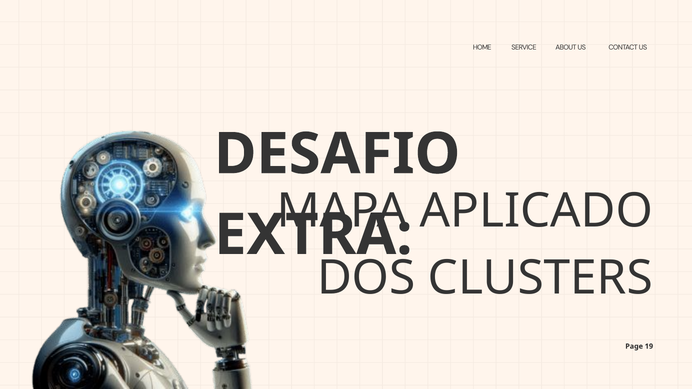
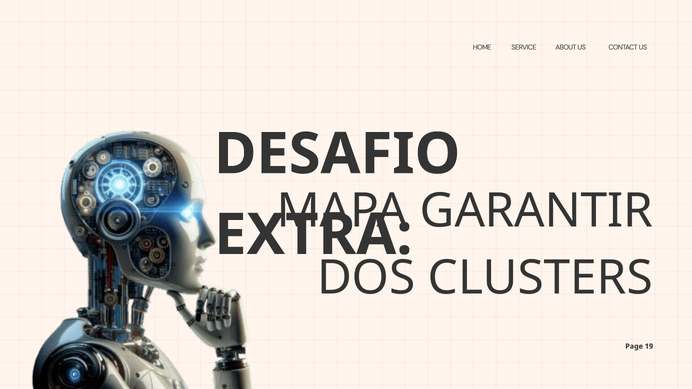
APLICADO: APLICADO -> GARANTIR (536, 211)
